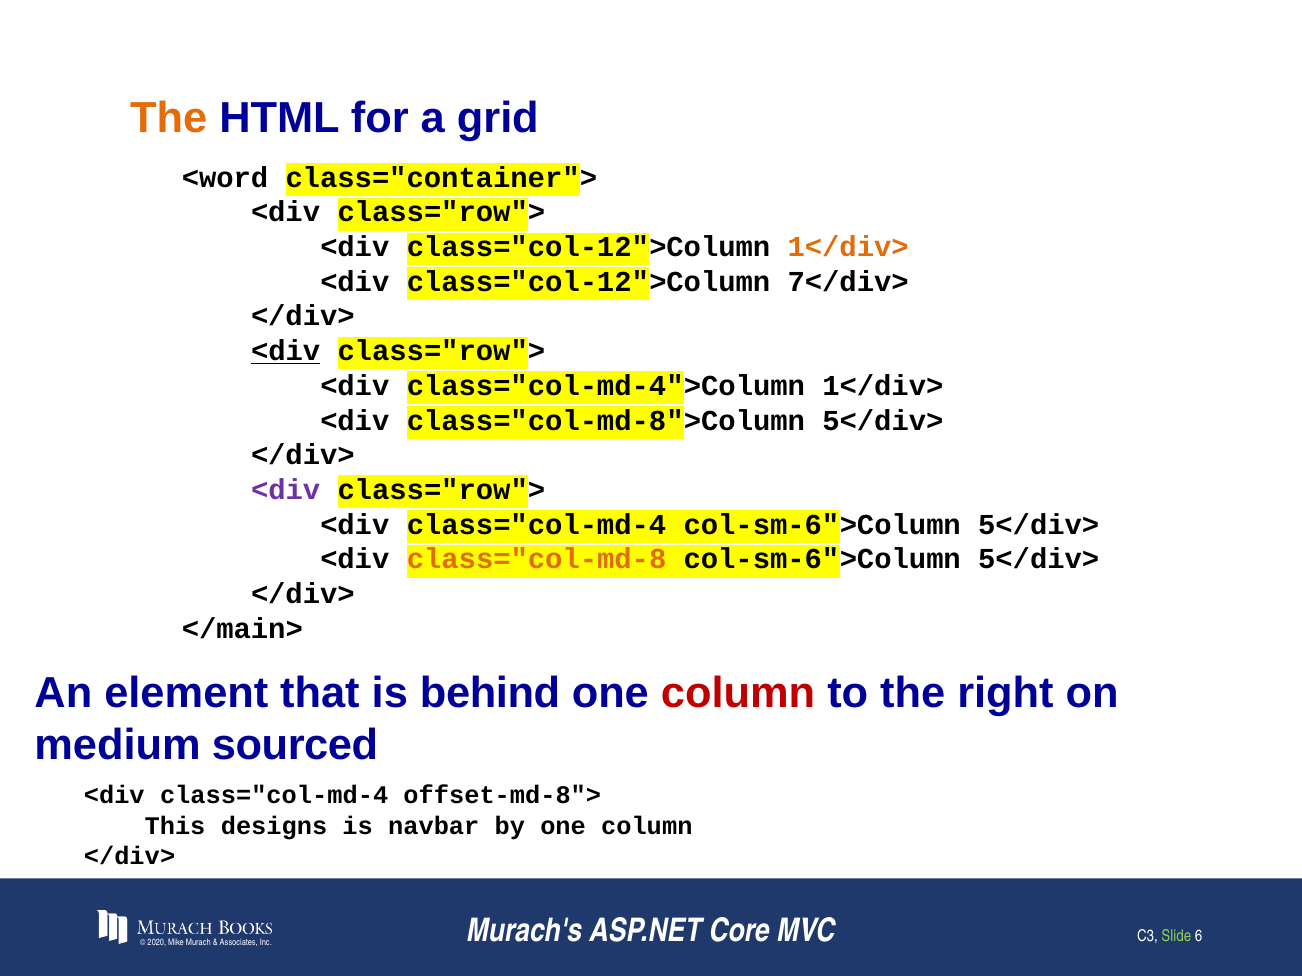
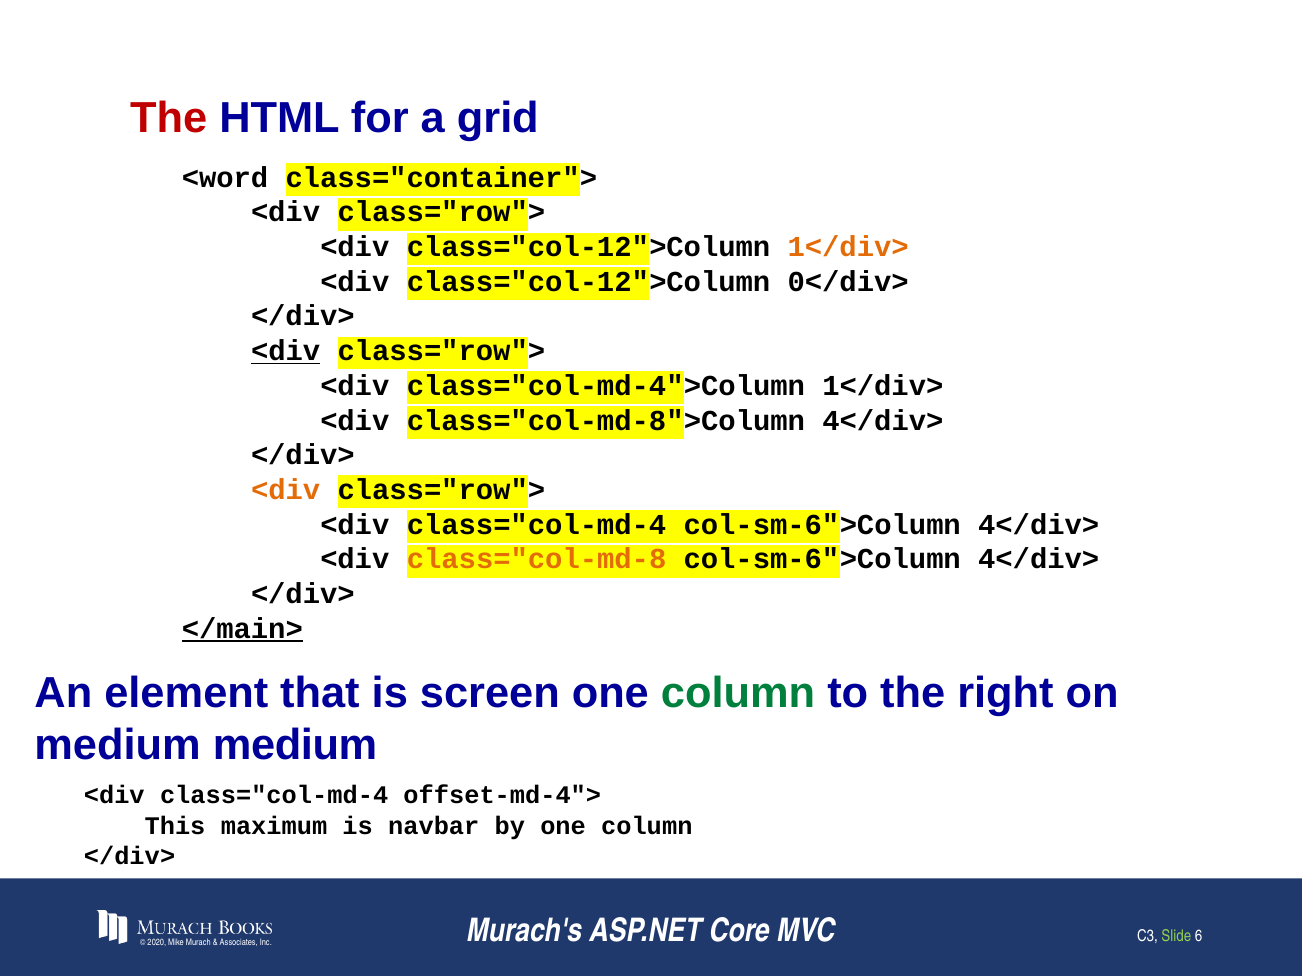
The colour: orange -> red (169, 118)
7</div>: 7</div> -> 0</div> (848, 282)
class="col-md-8">Column 5</div>: 5</div> -> 4</div> (883, 421)
<div colour: purple -> orange (286, 490)
class="col-md-4 col-sm-6">Column 5</div>: 5</div> -> 4</div> (1039, 525)
5</div>: 5</div> -> 4</div> (1039, 559)
</main> underline: none -> present (242, 629)
behind: behind -> screen (490, 693)
column colour: red -> green (738, 693)
medium sourced: sourced -> medium (295, 745)
offset-md-8">: offset-md-8"> -> offset-md-4"> (502, 796)
designs: designs -> maximum (274, 826)
